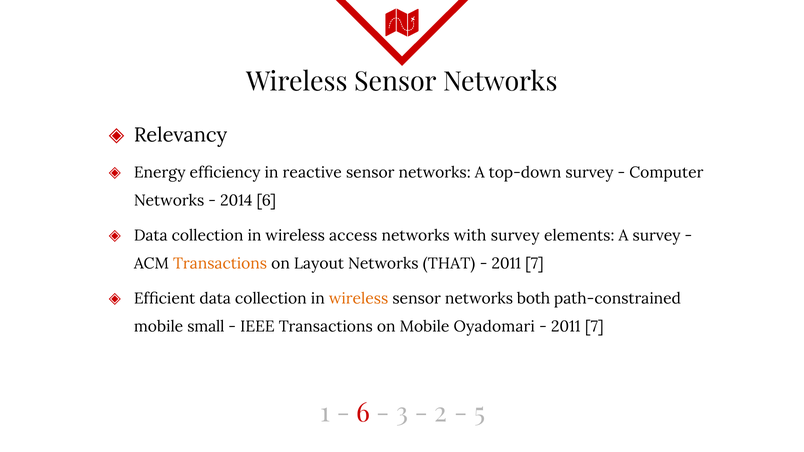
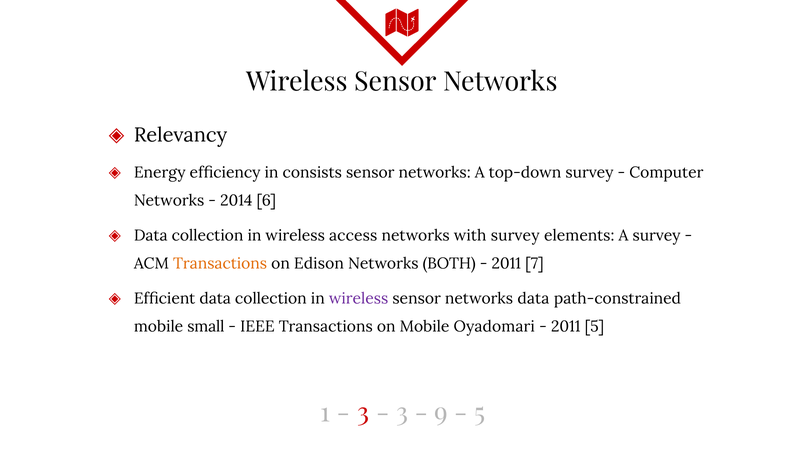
reactive: reactive -> consists (312, 173)
Layout: Layout -> Edison (319, 264)
THAT: THAT -> BOTH (449, 264)
wireless colour: orange -> purple (359, 299)
networks both: both -> data (533, 299)
7: 7 -> 5 (594, 327)
6: 6 -> 3 (363, 413)
2: 2 -> 9 (441, 413)
